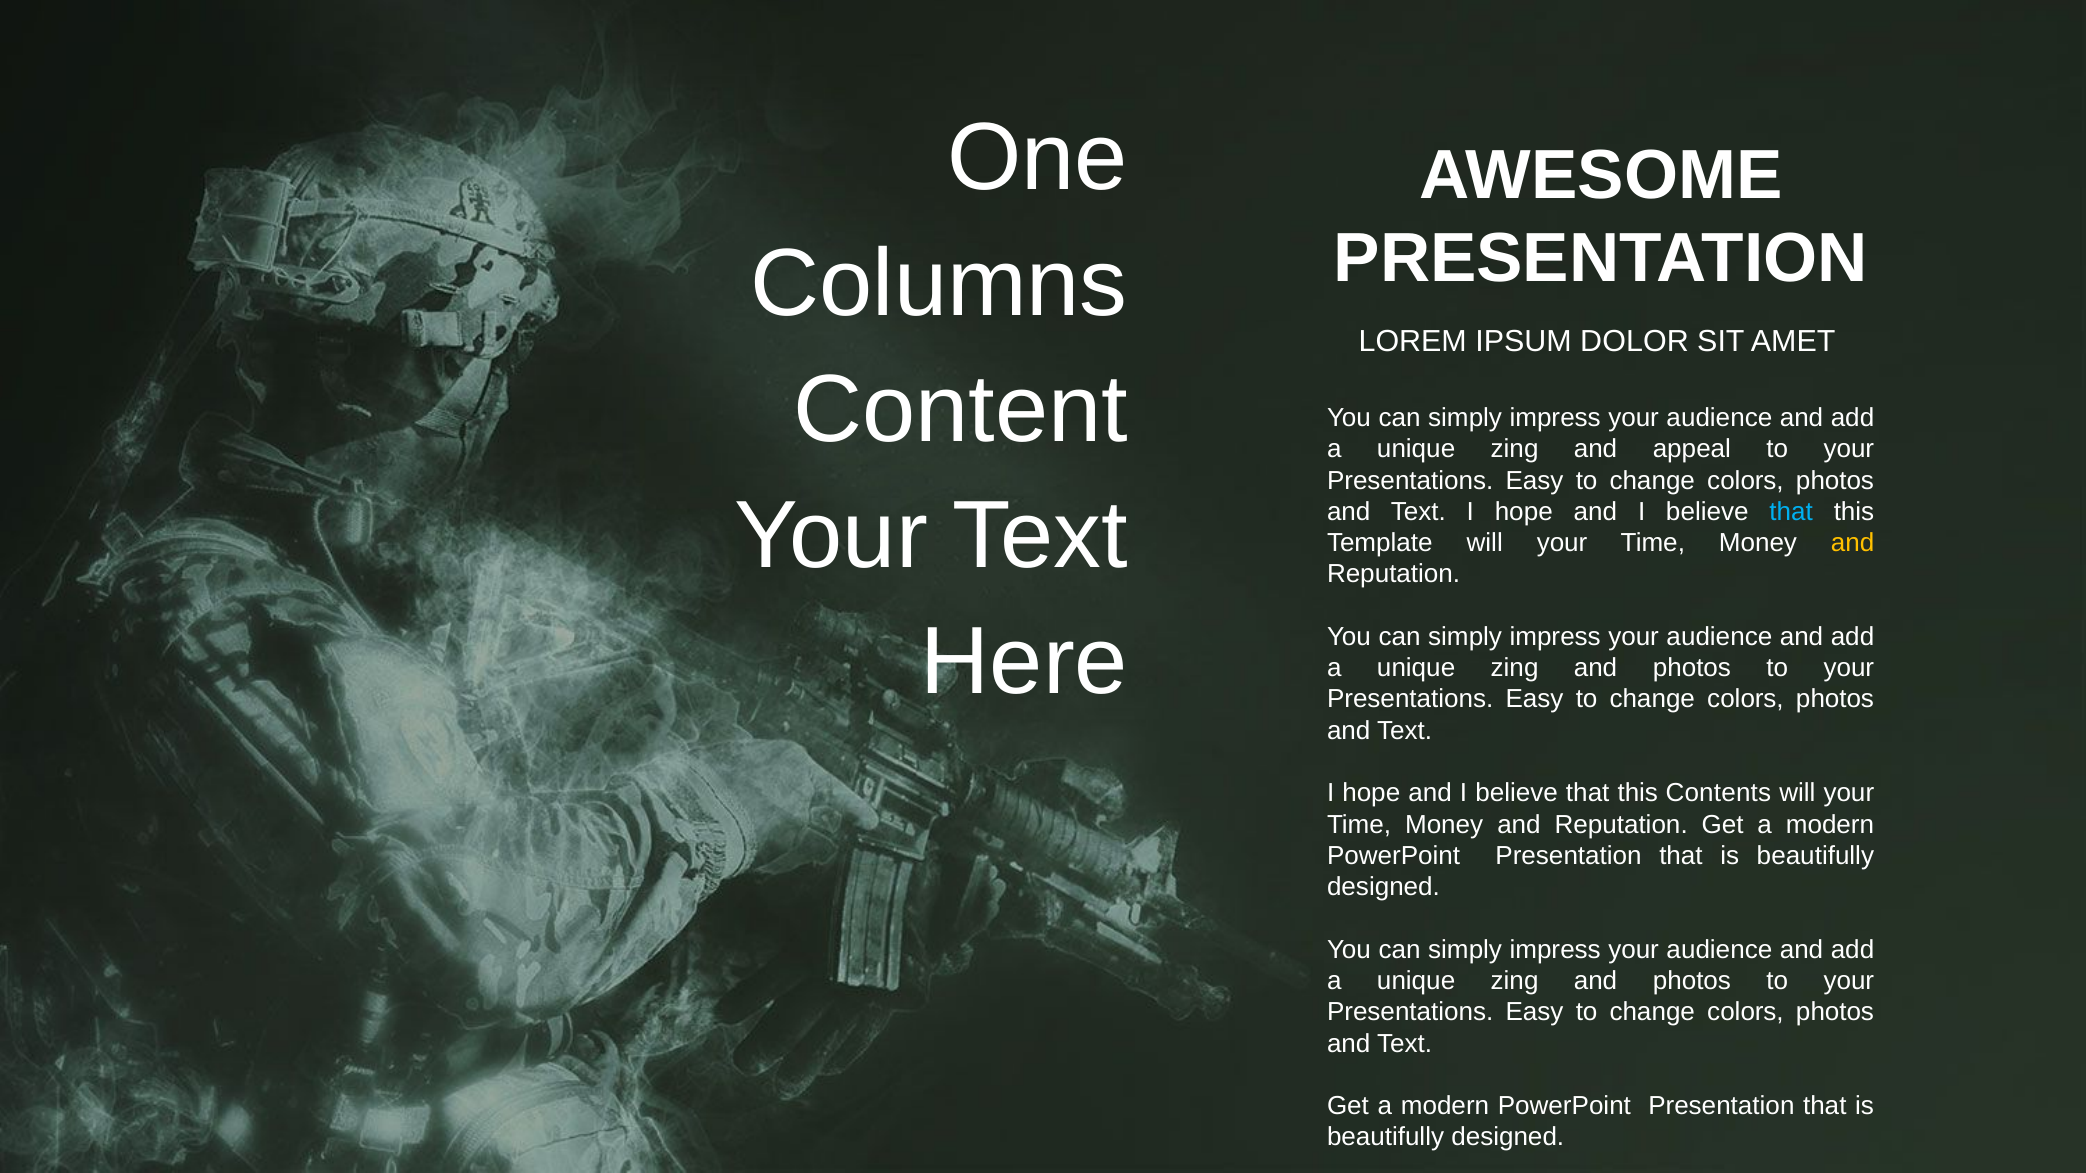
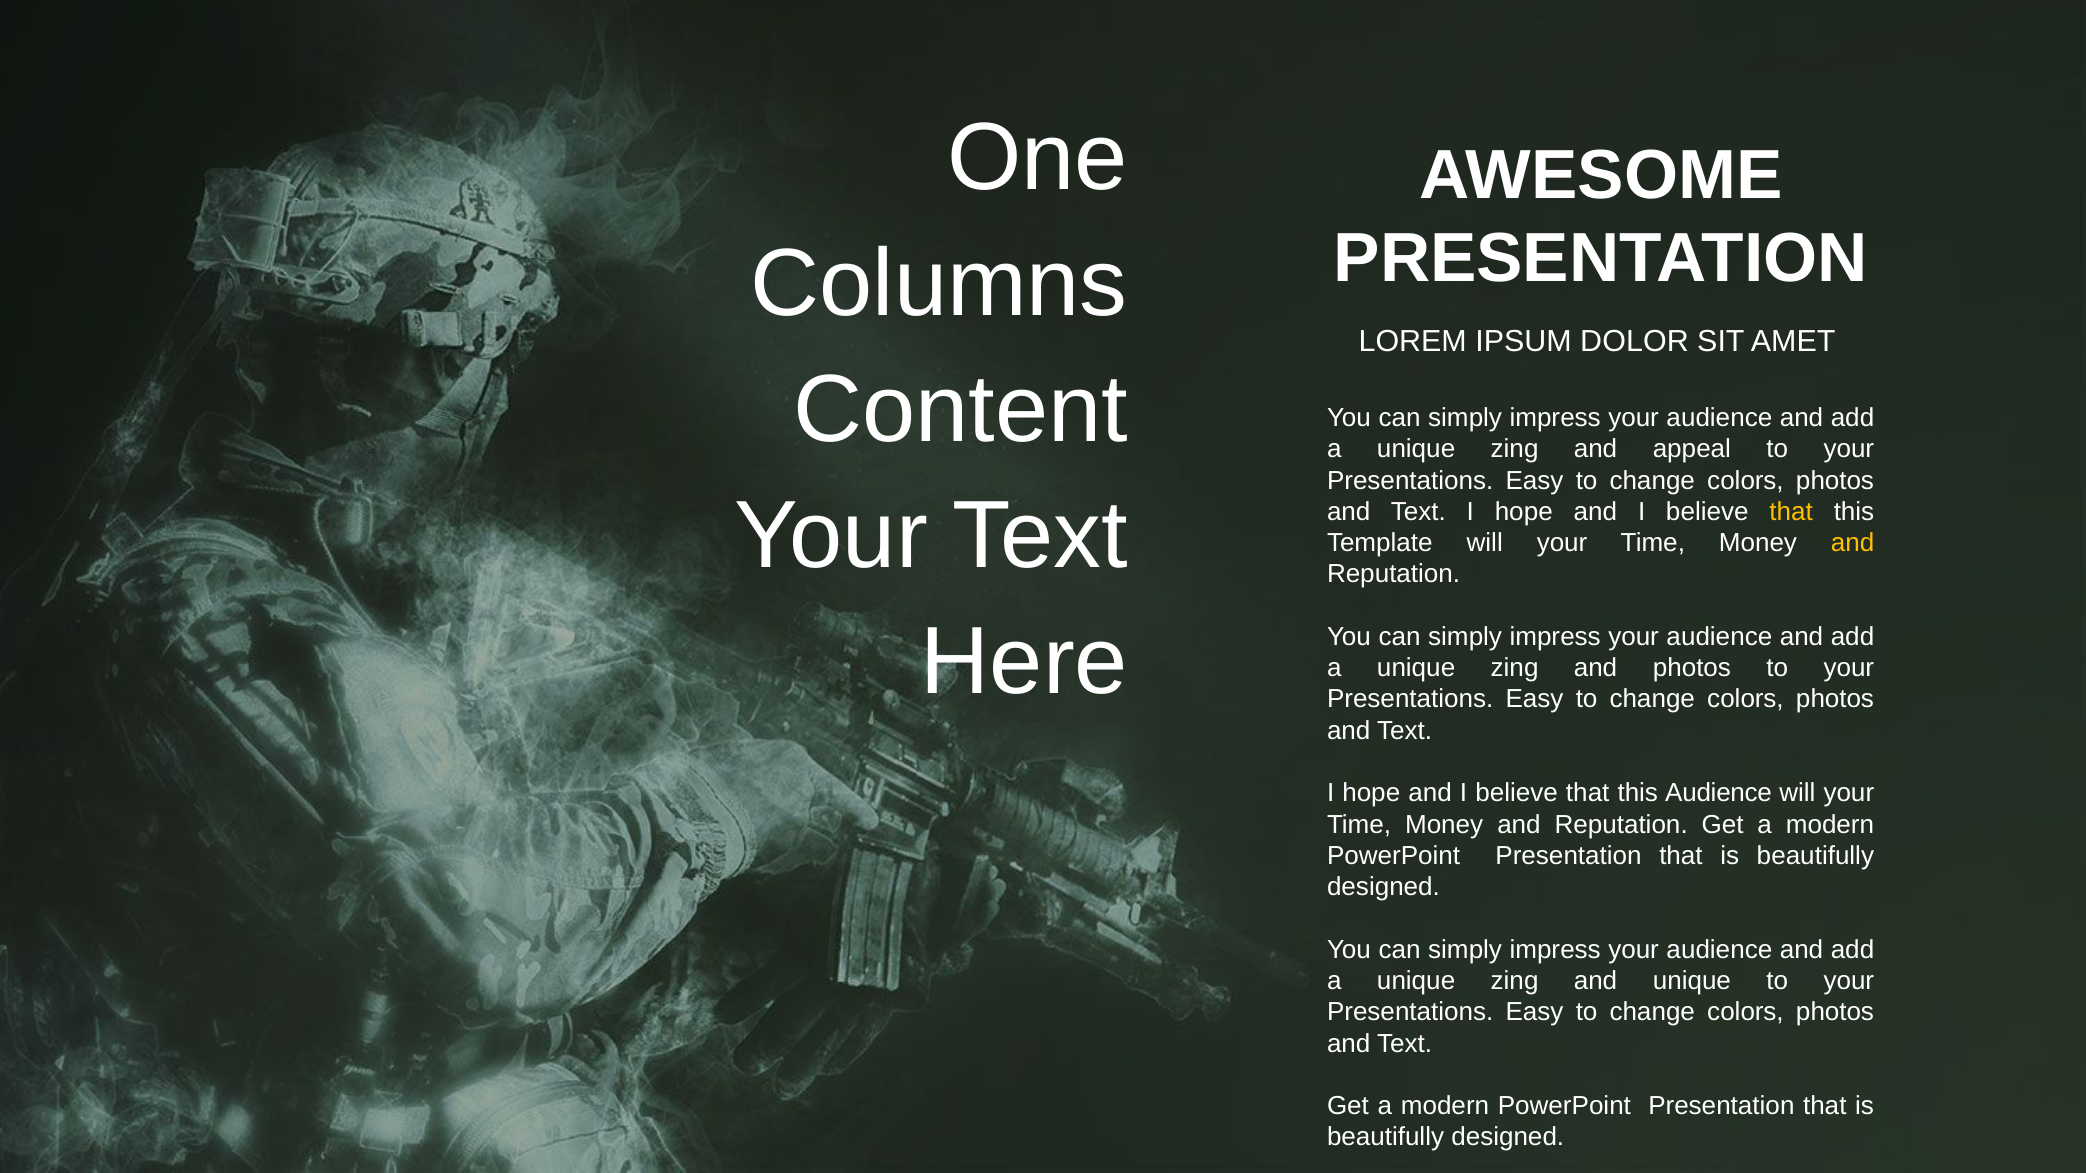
that colour: light blue -> yellow (1791, 512)
this Contents: Contents -> Audience (1719, 793)
photos: photos -> unique (1692, 981)
